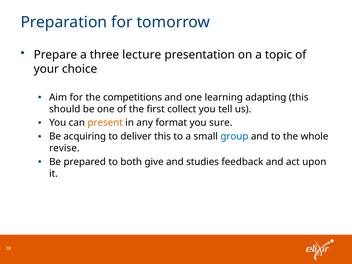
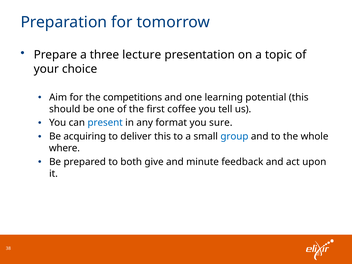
adapting: adapting -> potential (266, 97)
collect: collect -> coffee (182, 109)
present colour: orange -> blue (105, 123)
revise: revise -> where (64, 148)
studies: studies -> minute (203, 162)
